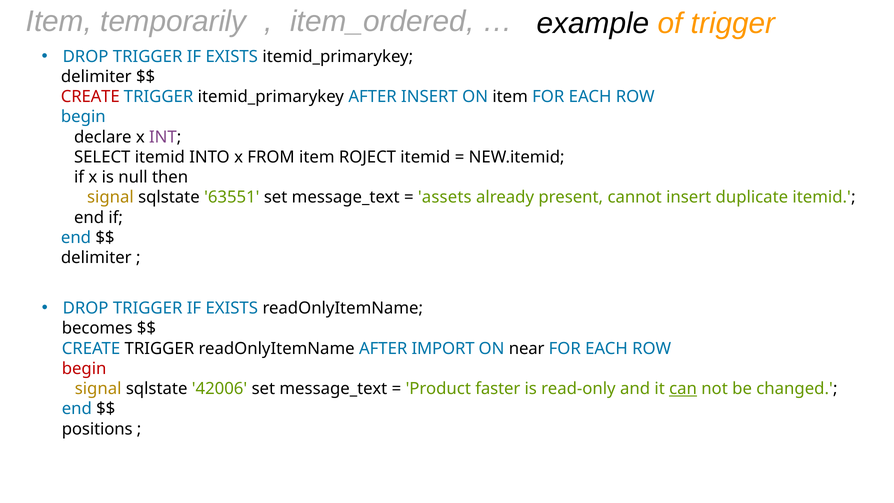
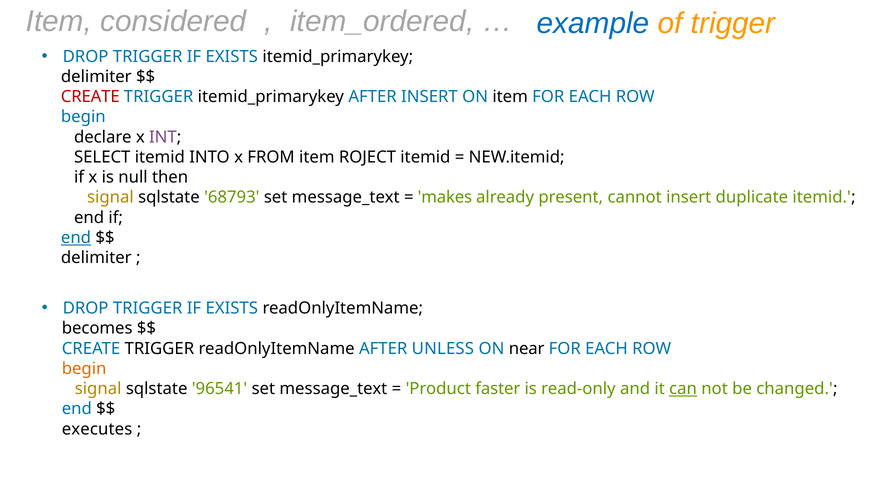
temporarily: temporarily -> considered (173, 21)
example colour: black -> blue (593, 23)
63551: 63551 -> 68793 (232, 197)
assets: assets -> makes (445, 197)
end underline: none -> present (76, 238)
IMPORT: IMPORT -> UNLESS (443, 348)
begin colour: red -> orange (84, 369)
42006: 42006 -> 96541 (220, 389)
positions: positions -> executes (97, 429)
